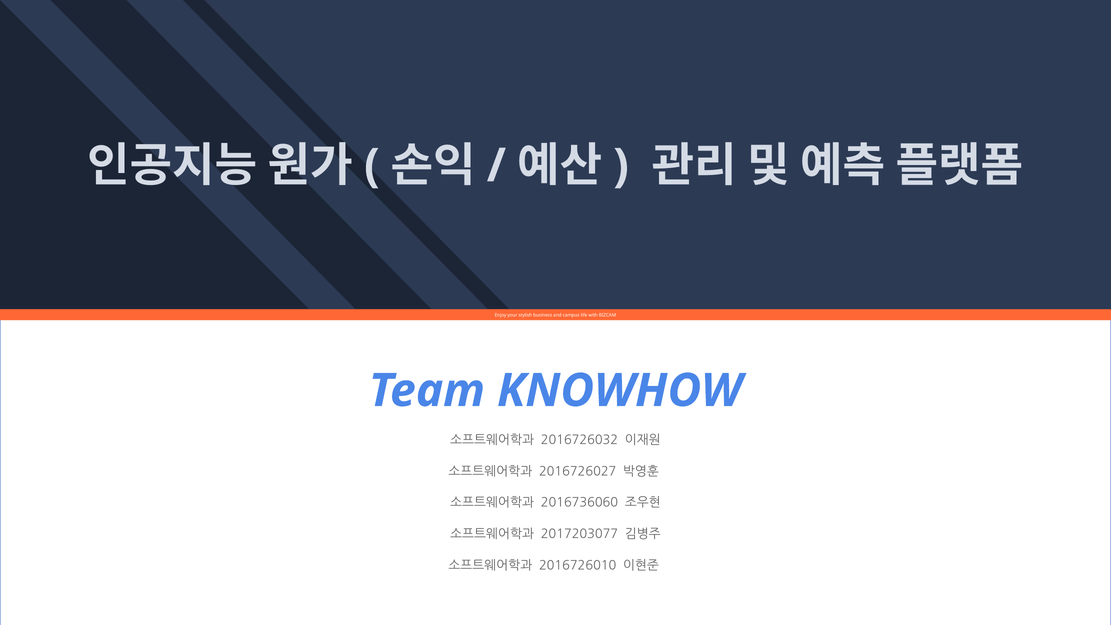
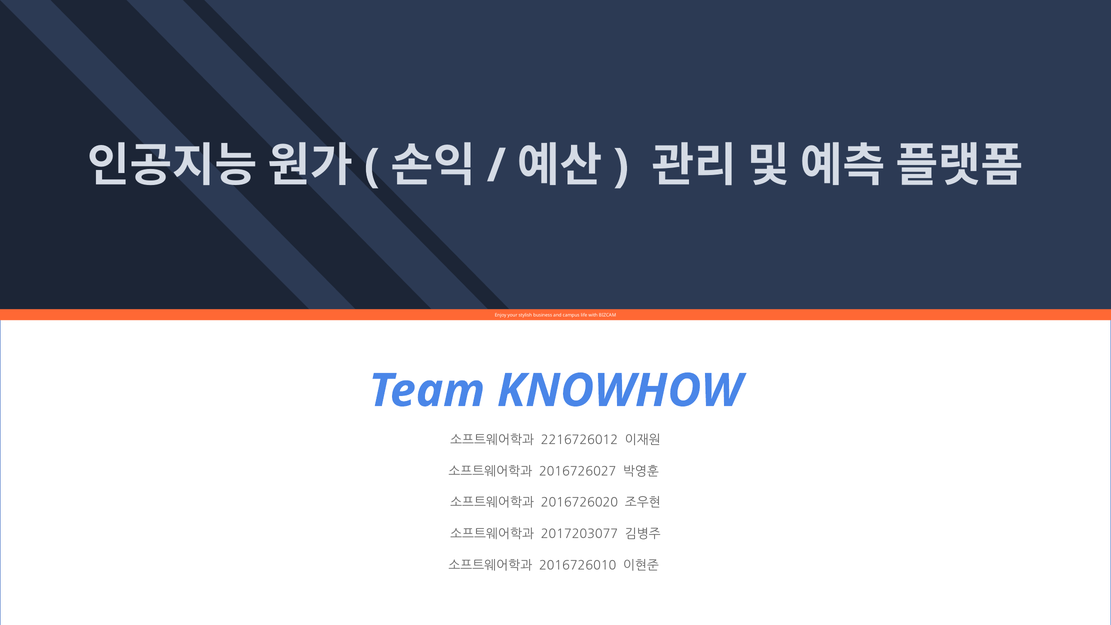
2016726032: 2016726032 -> 2216726012 (579, 440)
2016736060: 2016736060 -> 2016726020 (579, 503)
